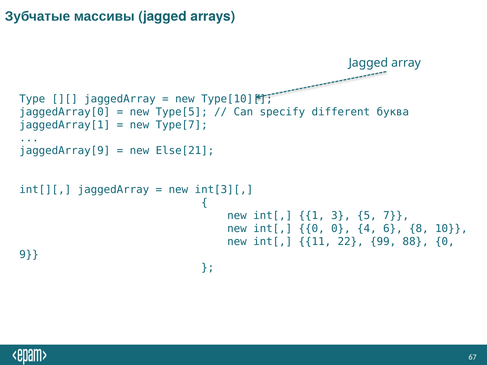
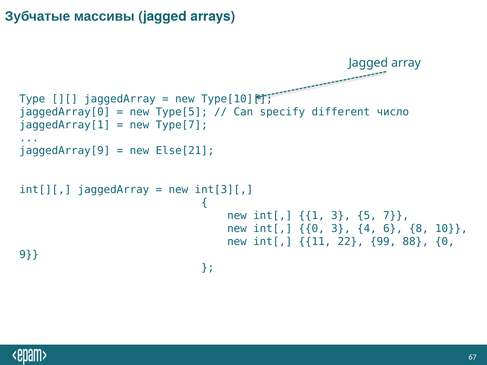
буква: буква -> число (393, 112)
0 0: 0 -> 3 (341, 229)
